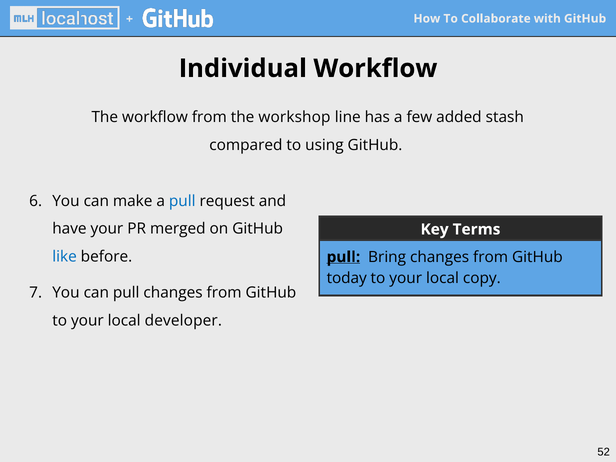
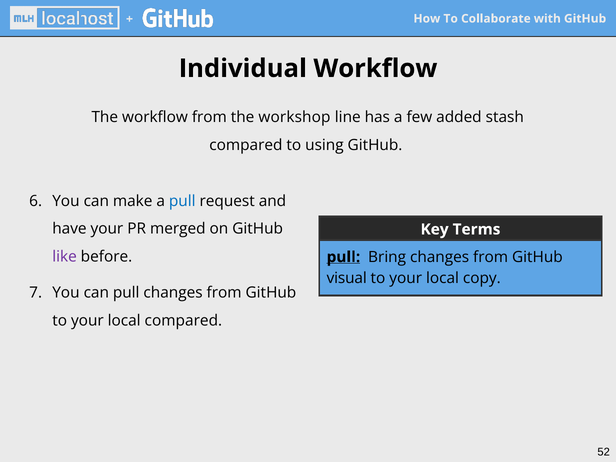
like colour: blue -> purple (65, 256)
today: today -> visual (347, 278)
local developer: developer -> compared (183, 320)
